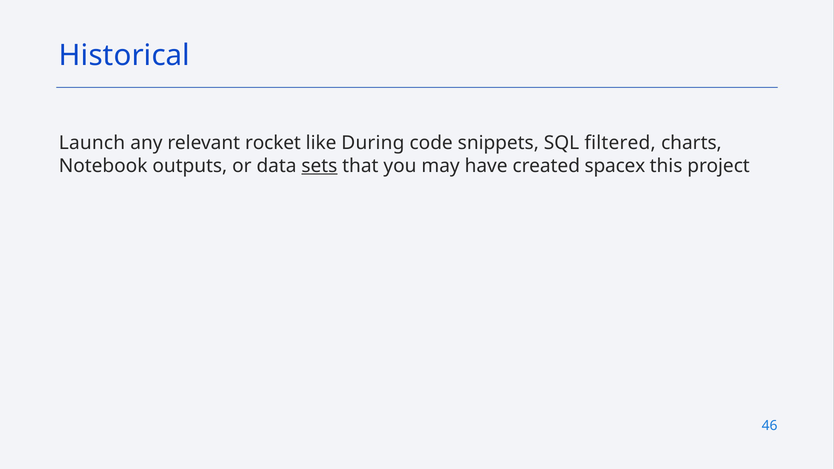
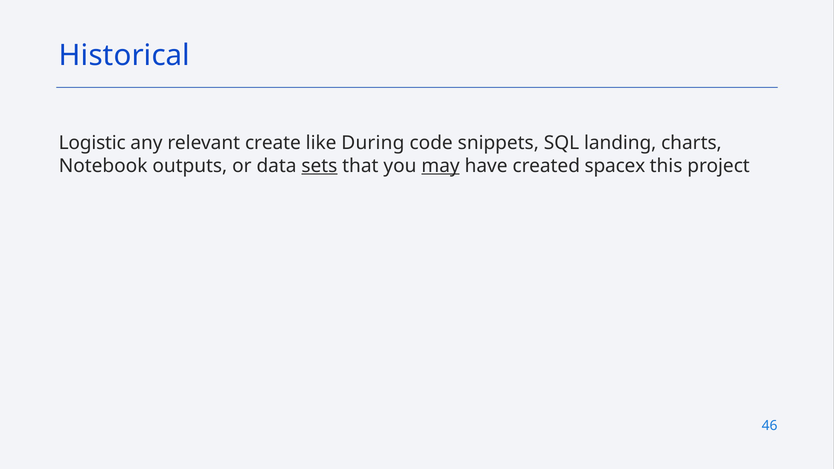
Launch: Launch -> Logistic (92, 143)
rocket: rocket -> create (273, 143)
filtered: filtered -> landing (620, 143)
may underline: none -> present (441, 166)
